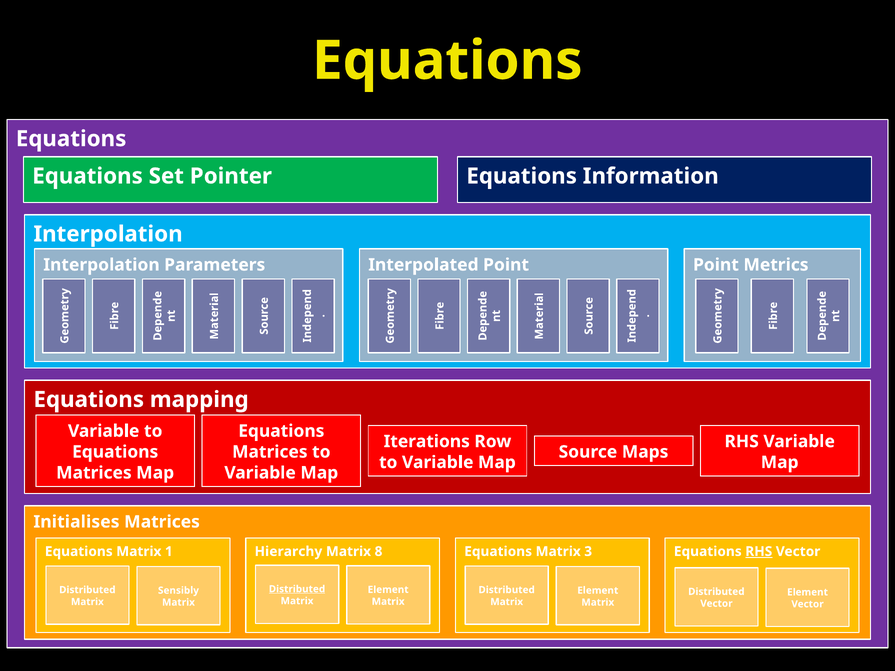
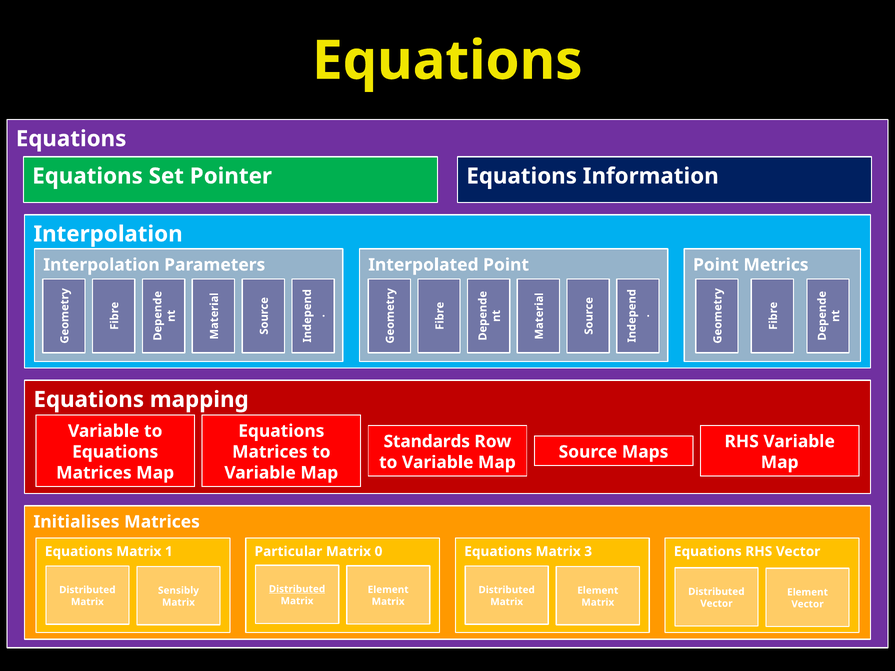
Iterations: Iterations -> Standards (427, 442)
Hierarchy: Hierarchy -> Particular (288, 552)
8: 8 -> 0 (379, 552)
RHS underline: present -> none (759, 552)
